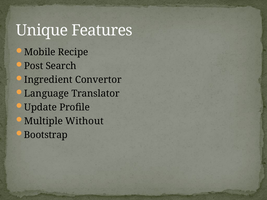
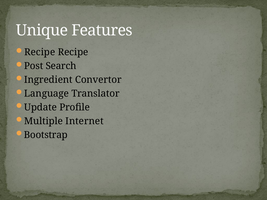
Mobile: Mobile -> Recipe (40, 52)
Without: Without -> Internet (84, 121)
